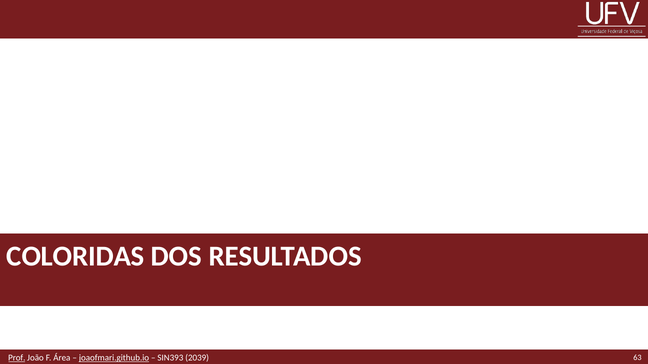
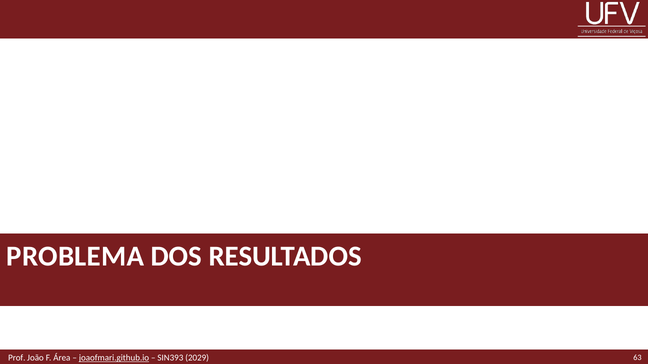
COLORIDAS: COLORIDAS -> PROBLEMA (75, 257)
Prof underline: present -> none (17, 358)
2039: 2039 -> 2029 (197, 358)
